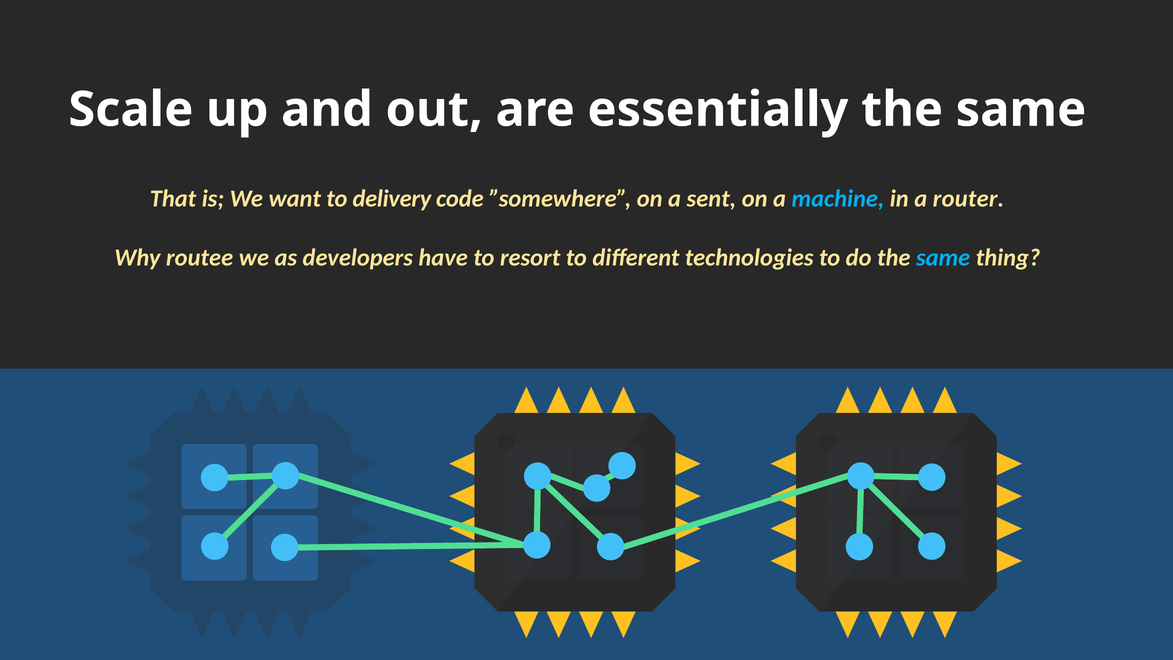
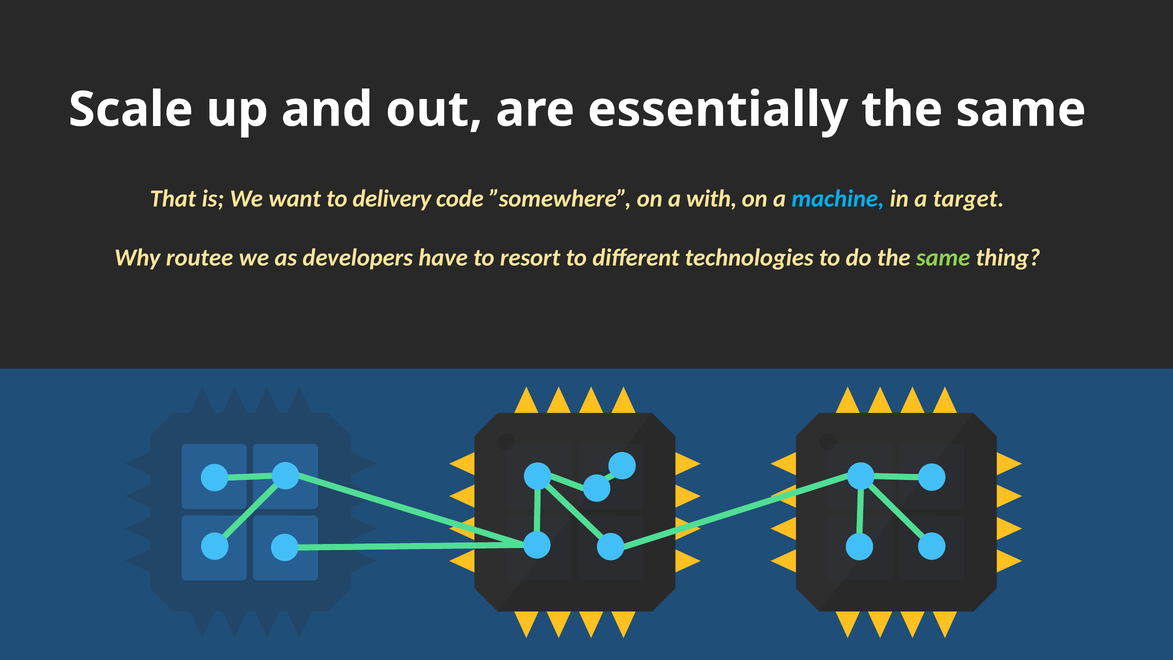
sent: sent -> with (712, 199)
router: router -> target (969, 199)
same colour: light blue -> light green (943, 257)
